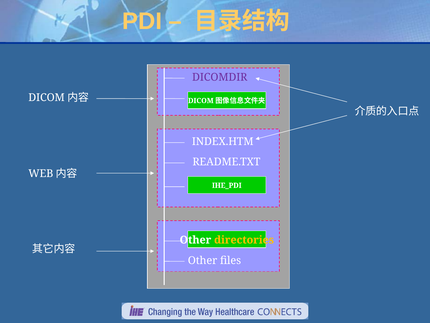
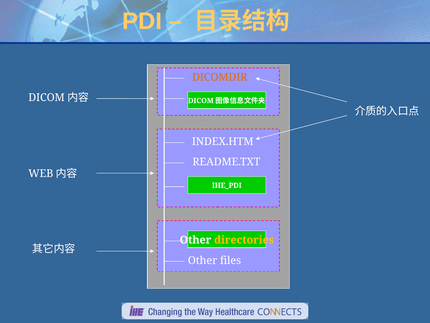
DICOMDIR colour: purple -> orange (220, 77)
